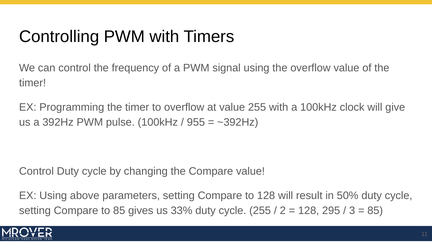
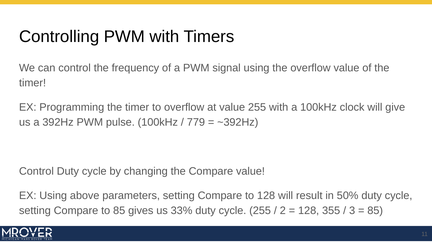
955: 955 -> 779 (196, 122)
295: 295 -> 355 (331, 211)
